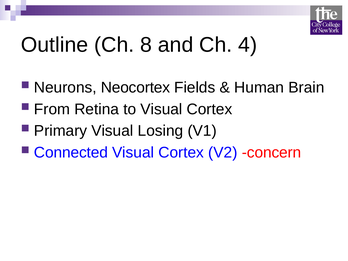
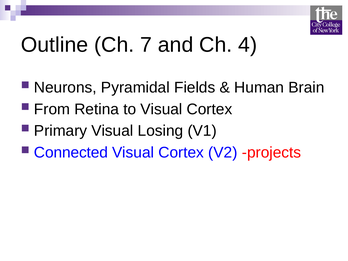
8: 8 -> 7 (146, 45)
Neocortex: Neocortex -> Pyramidal (135, 87)
concern: concern -> projects (272, 152)
